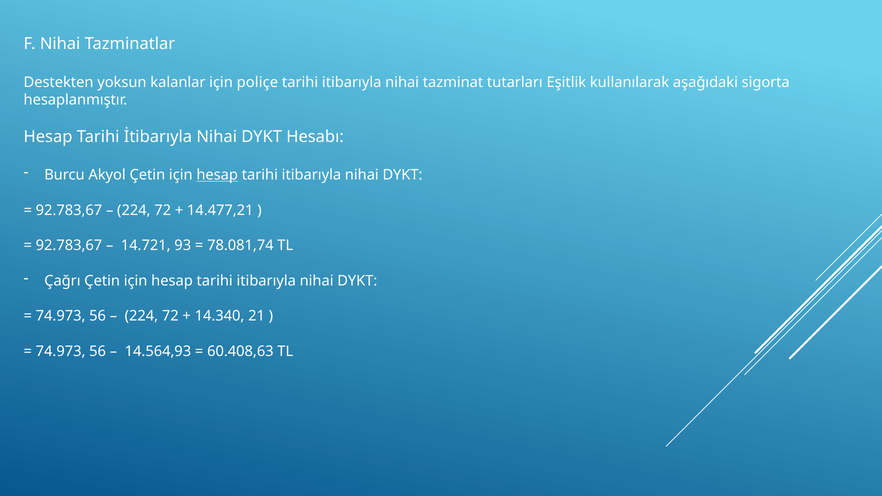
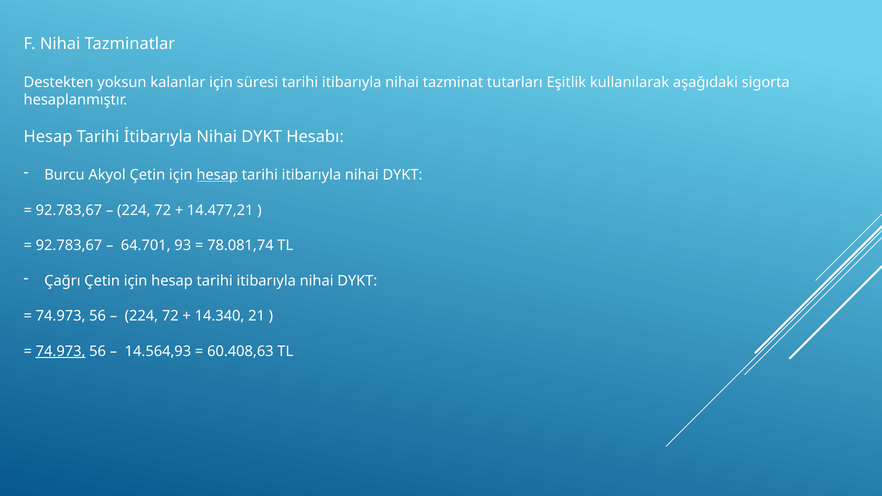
poliçe: poliçe -> süresi (257, 82)
14.721: 14.721 -> 64.701 (146, 246)
74.973 underline: none -> present (61, 351)
